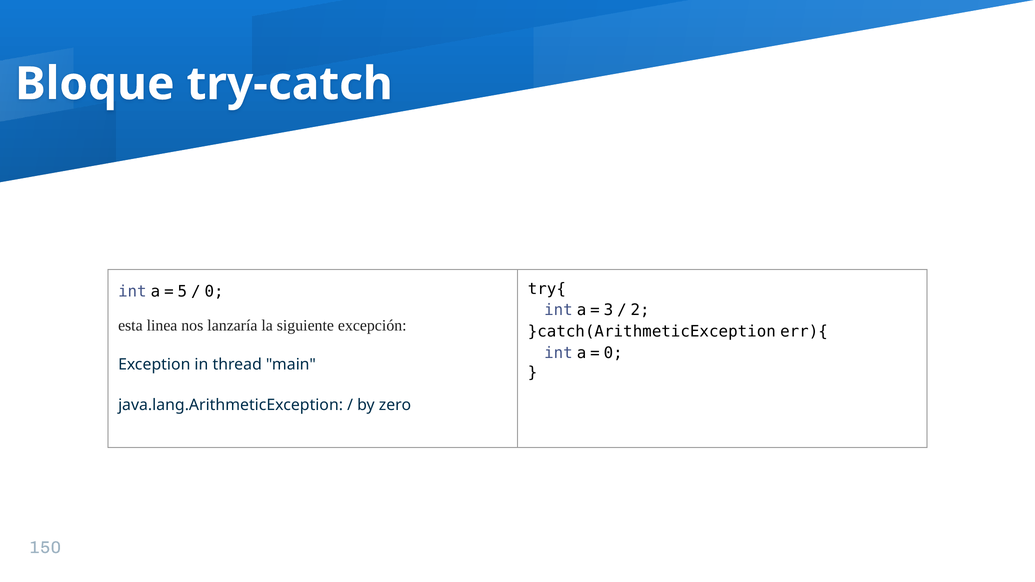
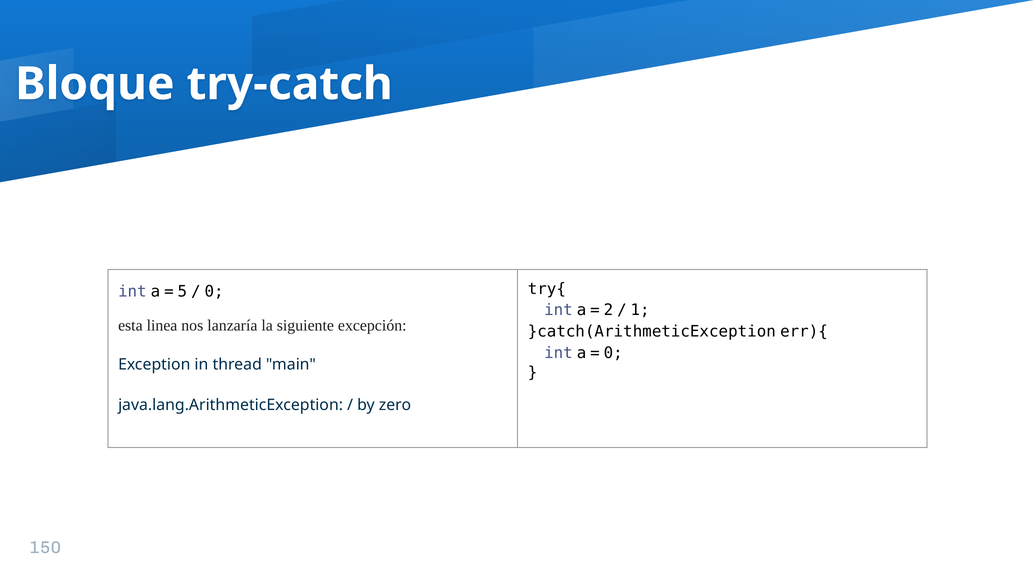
3: 3 -> 2 (608, 310)
2: 2 -> 1 (640, 310)
